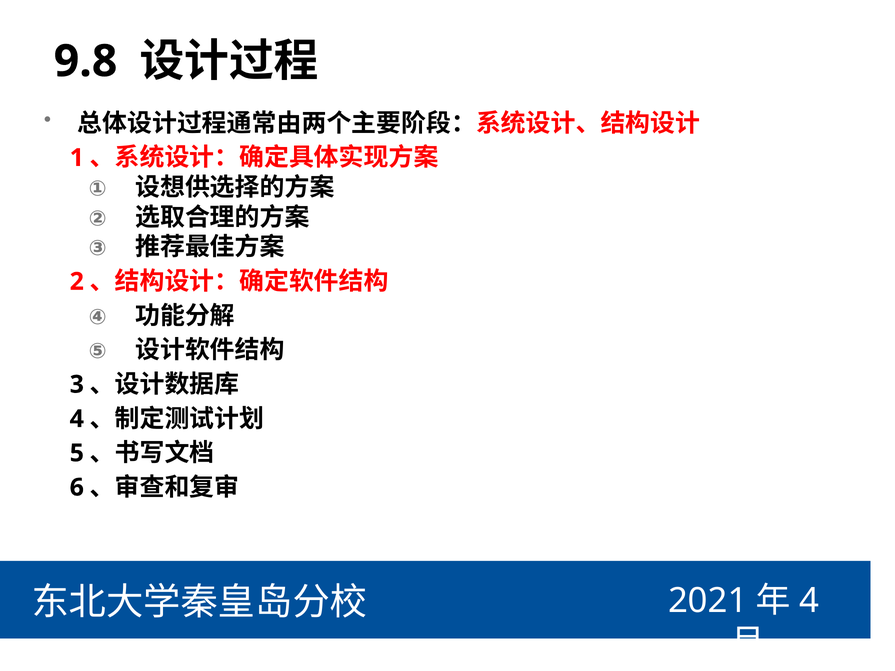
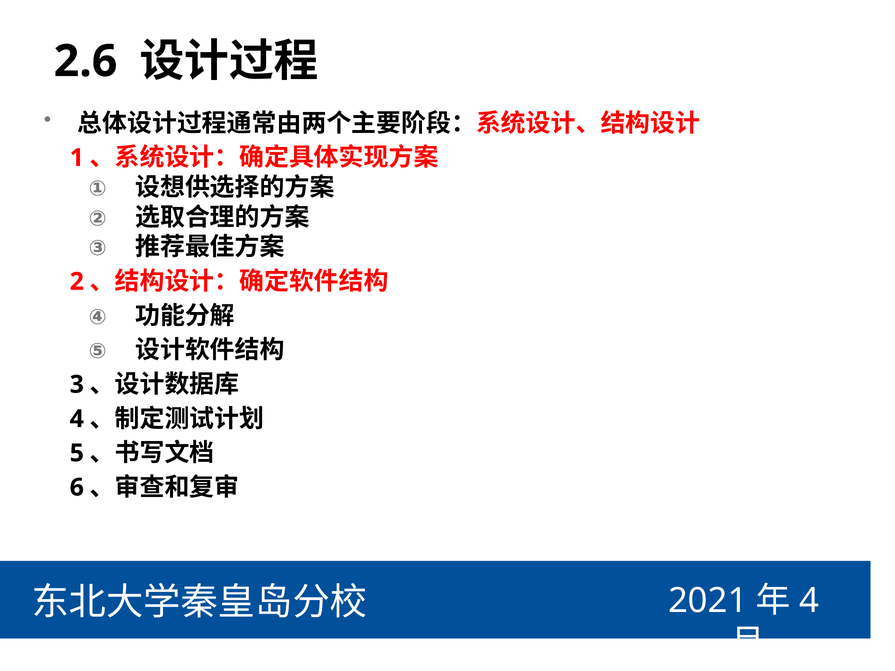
9.8: 9.8 -> 2.6 (86, 61)
